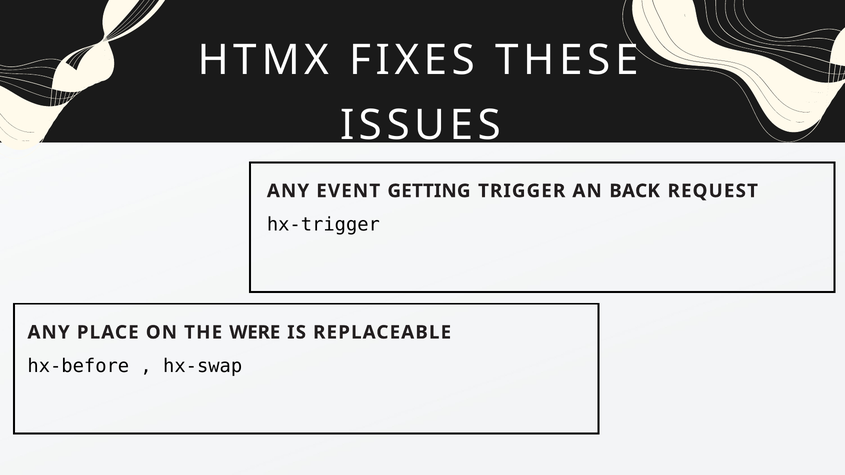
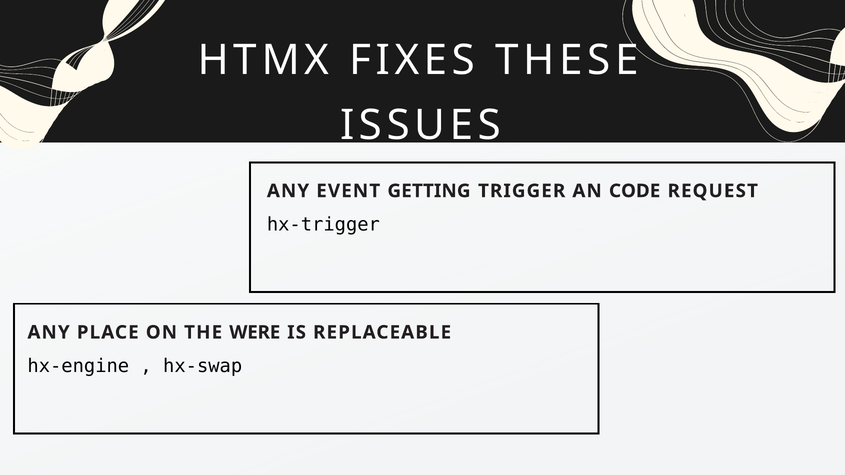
BACK: BACK -> CODE (635, 191)
hx-before: hx-before -> hx-engine (78, 366)
